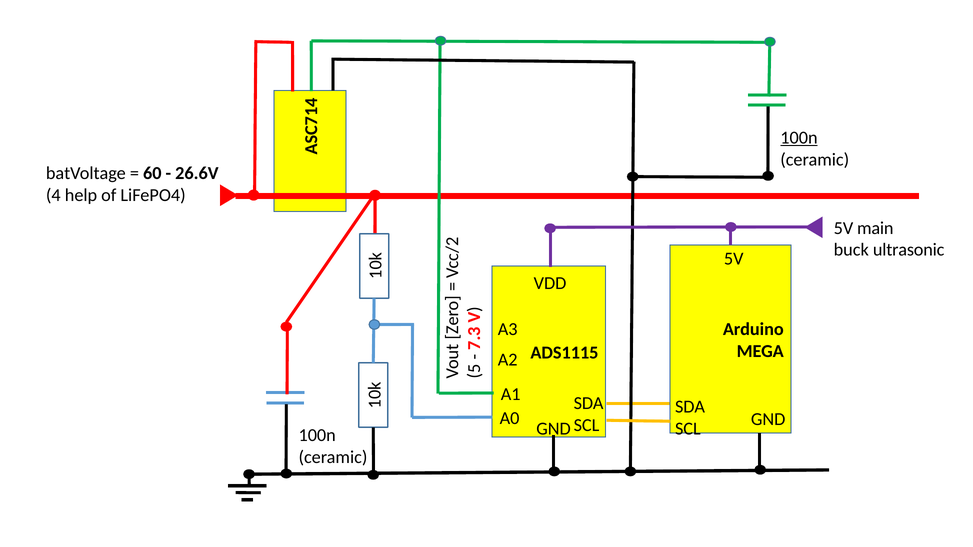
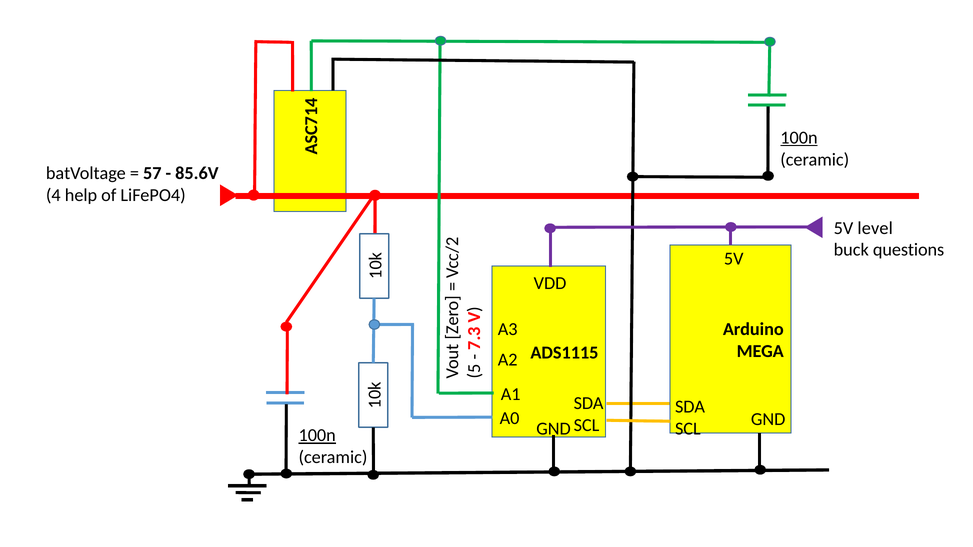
60: 60 -> 57 (152, 173)
26.6V: 26.6V -> 85.6V (197, 173)
main: main -> level (875, 228)
ultrasonic: ultrasonic -> questions (909, 250)
100n underline: none -> present (317, 436)
